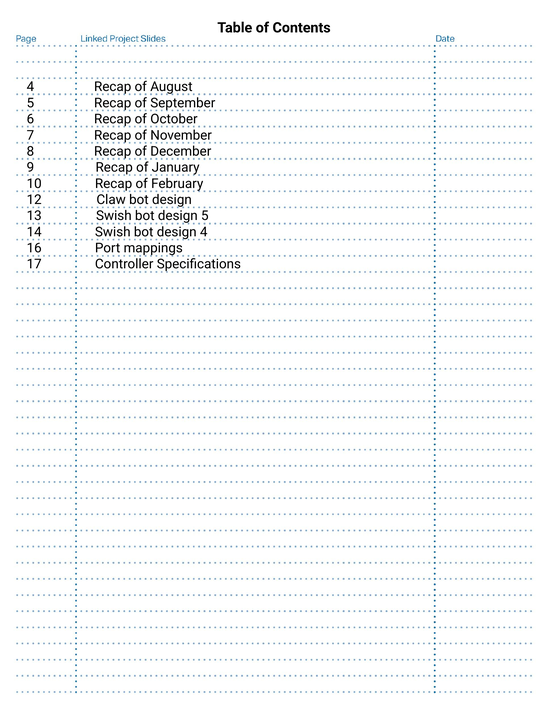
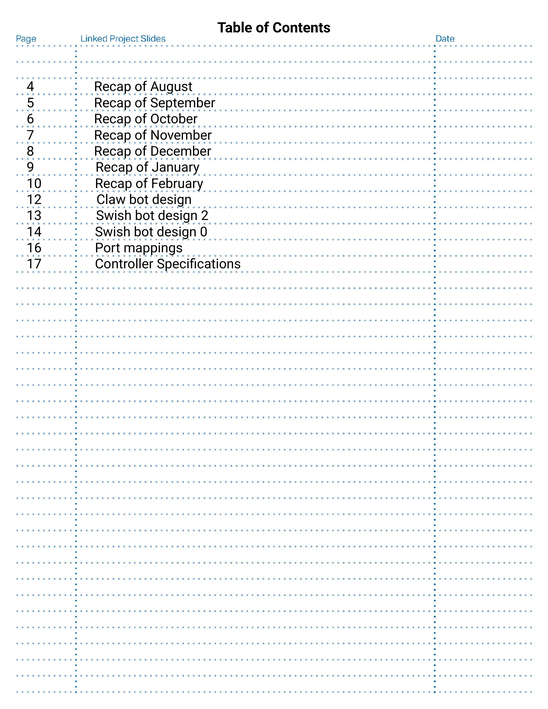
design 5: 5 -> 2 (205, 216)
design 4: 4 -> 0 (204, 232)
